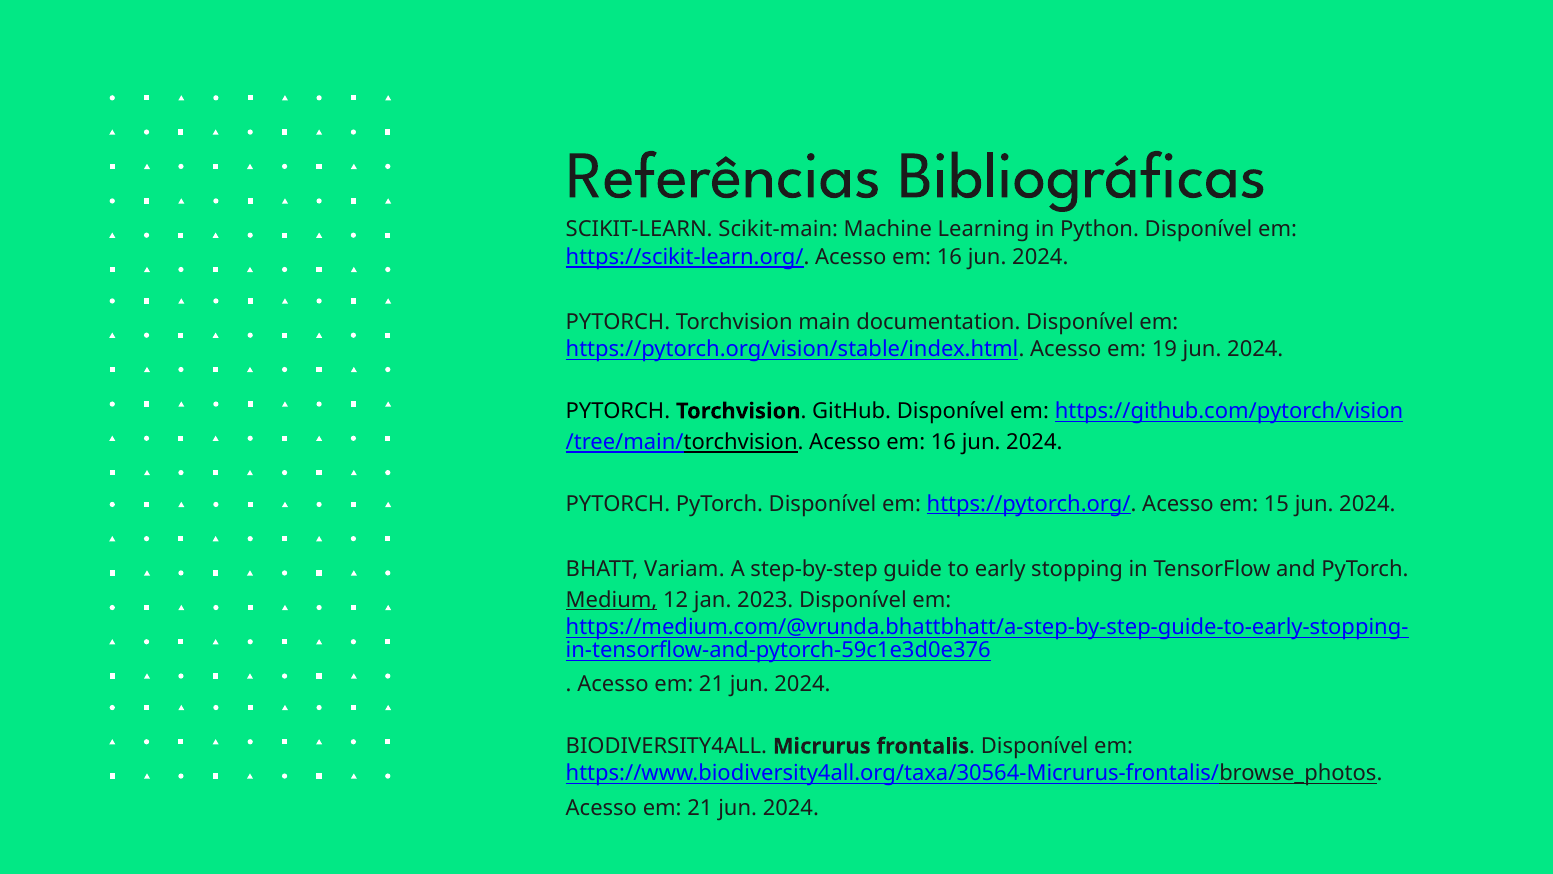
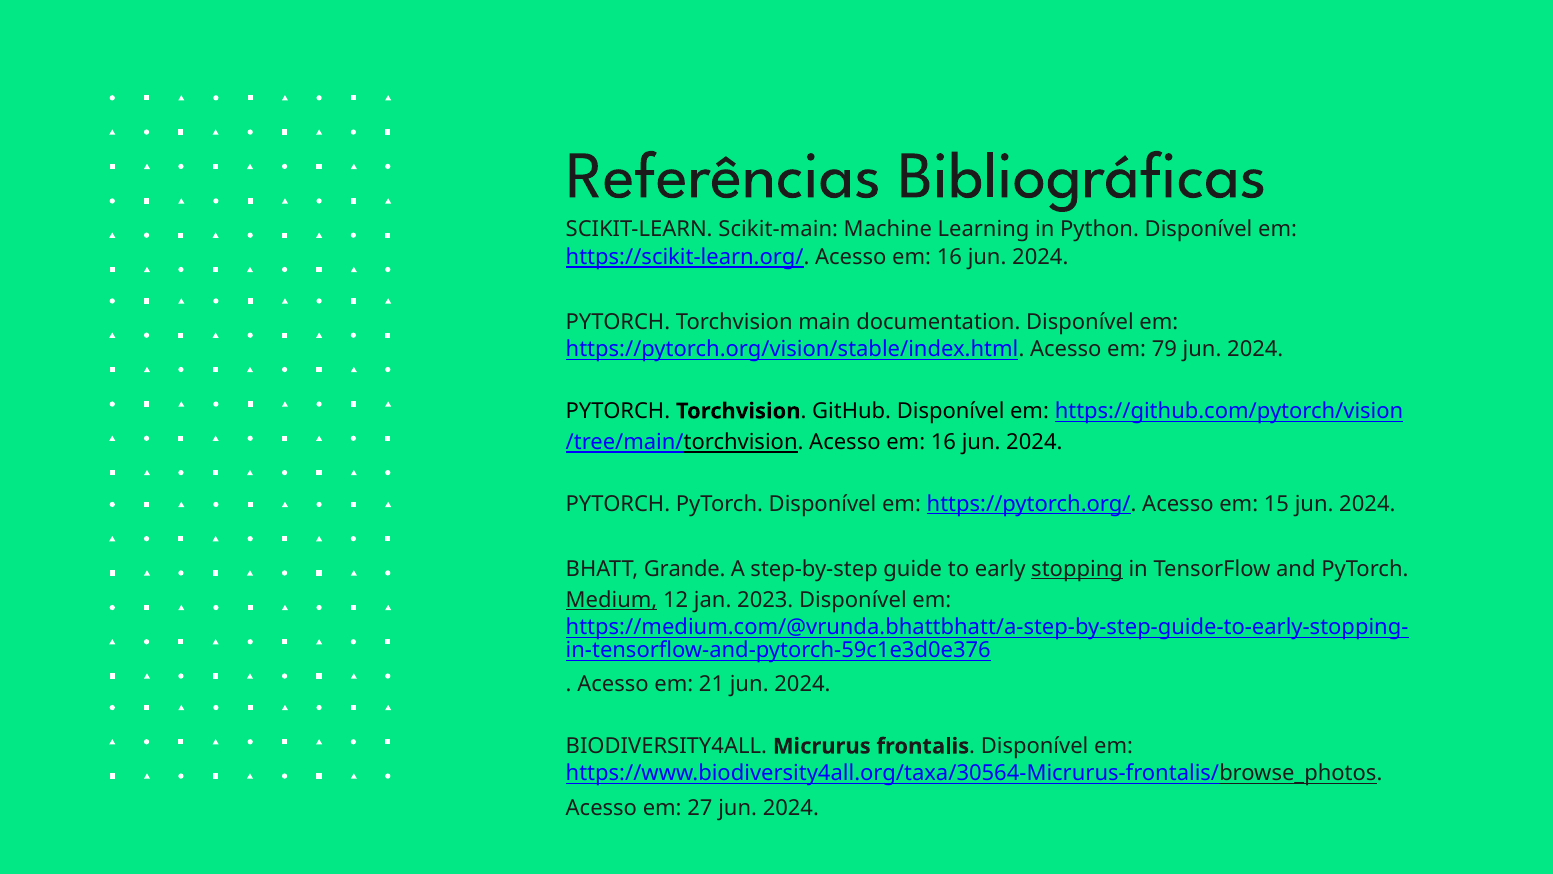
19: 19 -> 79 (1164, 349)
Variam: Variam -> Grande (685, 569)
stopping underline: none -> present (1077, 569)
21: 21 -> 27 (700, 808)
